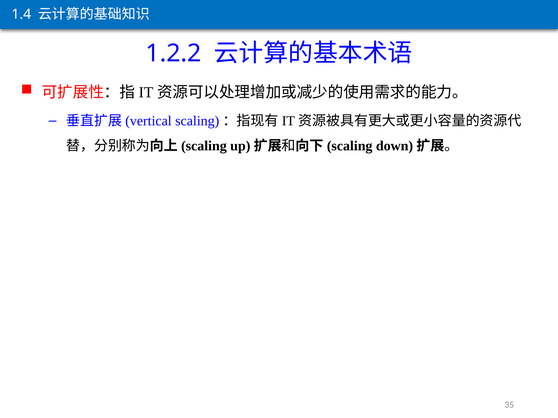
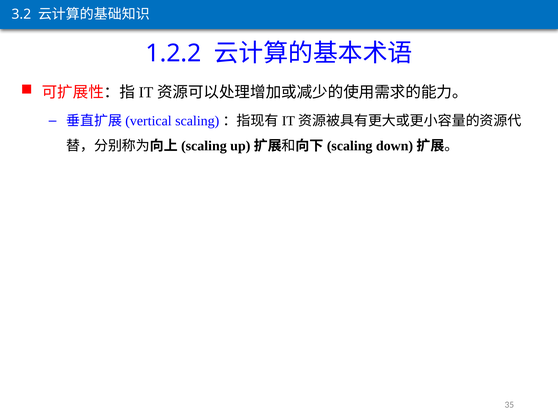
1.4: 1.4 -> 3.2 (21, 14)
